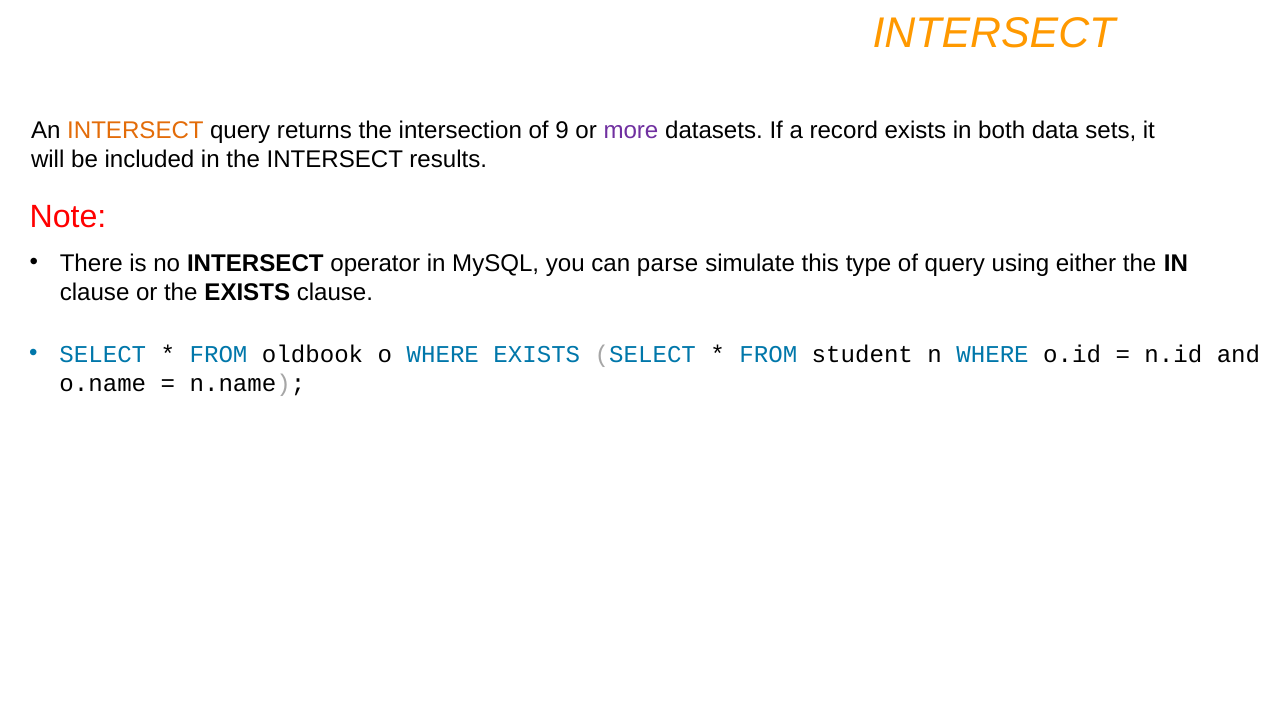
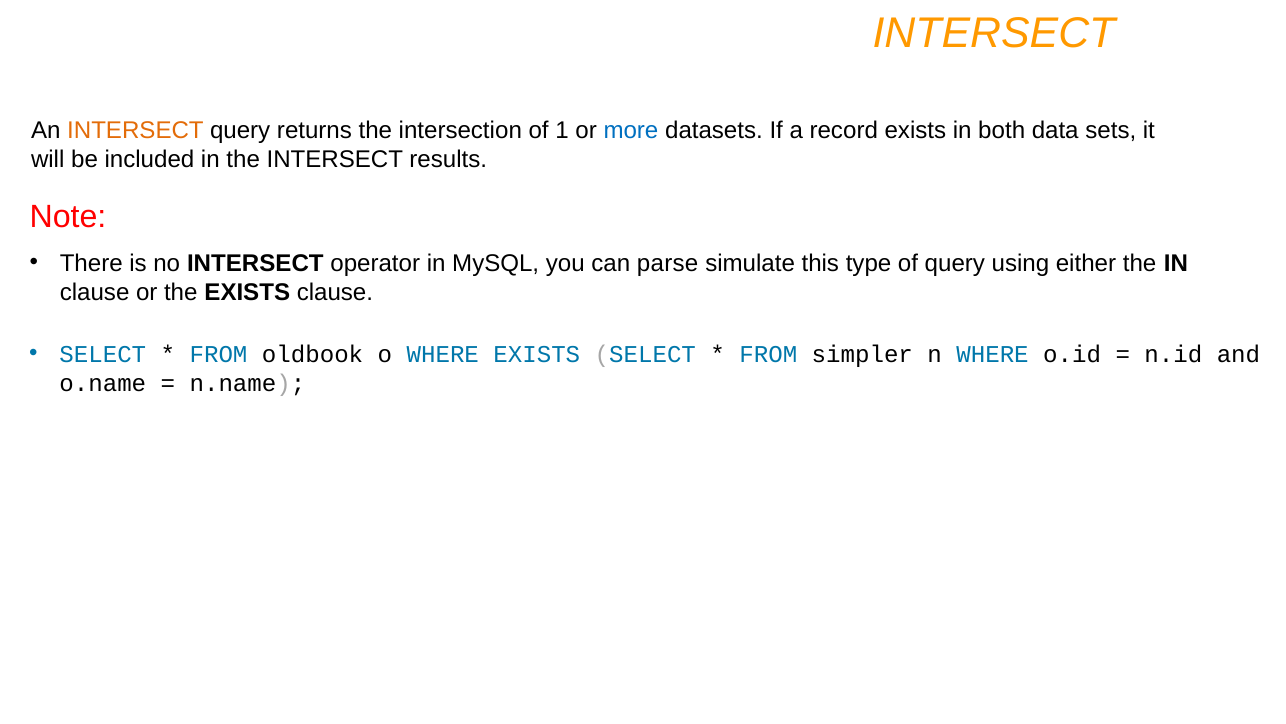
9: 9 -> 1 (562, 130)
more colour: purple -> blue (631, 130)
student: student -> simpler (862, 354)
